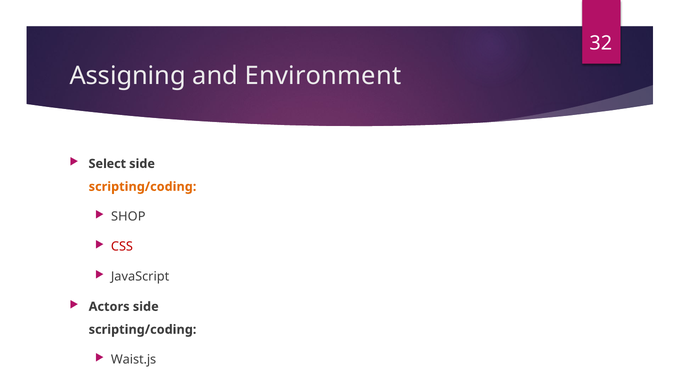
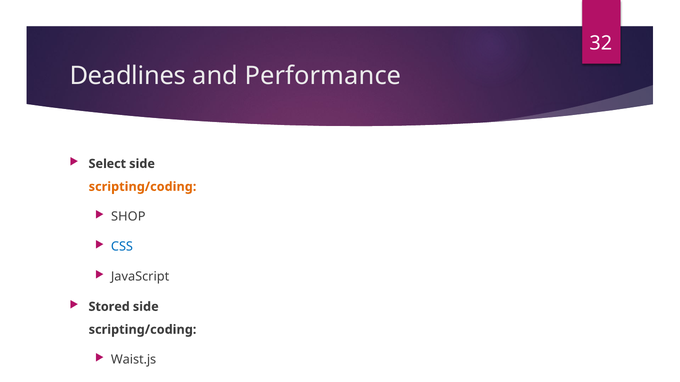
Assigning: Assigning -> Deadlines (128, 76)
Environment: Environment -> Performance (323, 76)
CSS colour: red -> blue (122, 247)
Actors: Actors -> Stored (109, 307)
